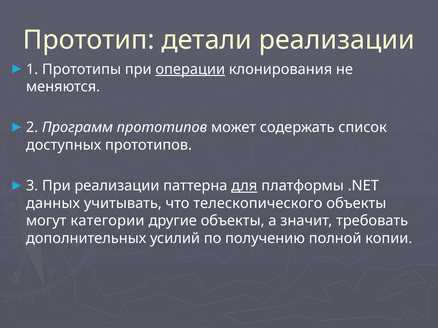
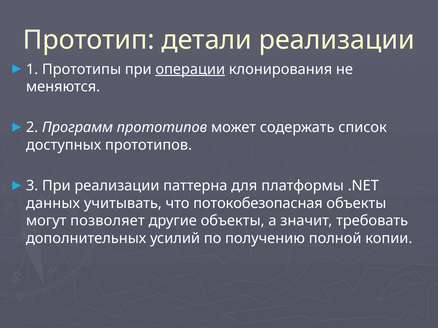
для underline: present -> none (244, 186)
телескопического: телескопического -> потокобезопасная (258, 204)
категории: категории -> позволяет (107, 221)
